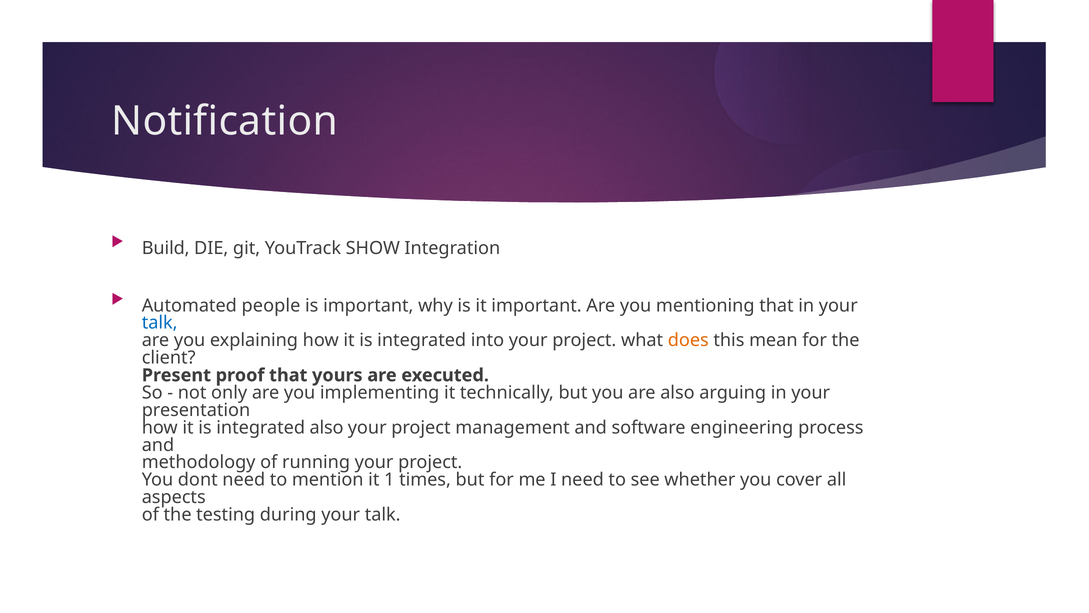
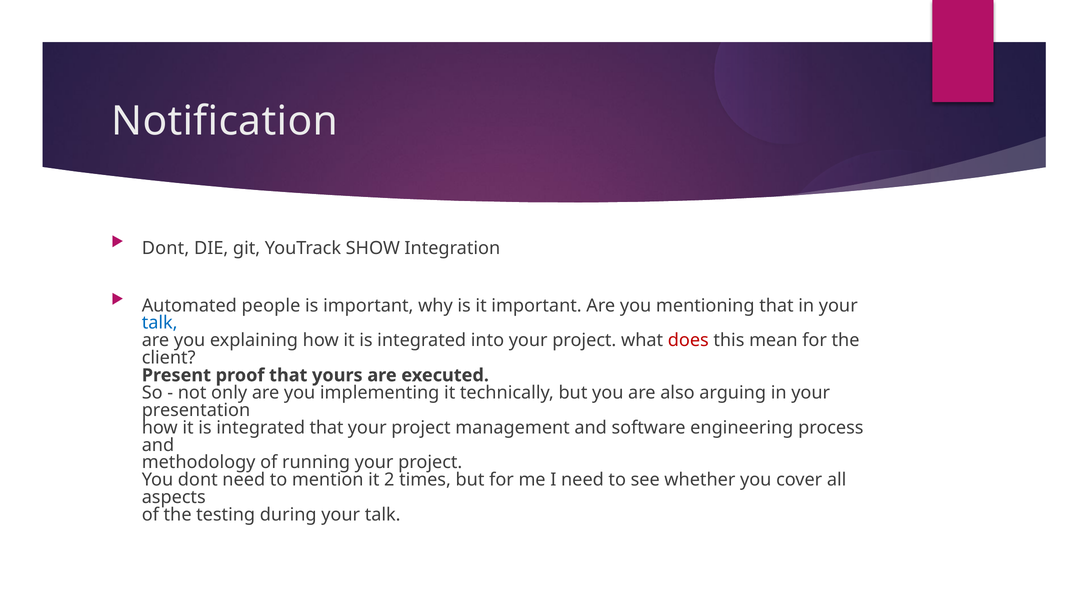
Build: Build -> Dont (166, 248)
does colour: orange -> red (688, 340)
integrated also: also -> that (327, 427)
1: 1 -> 2 (389, 480)
